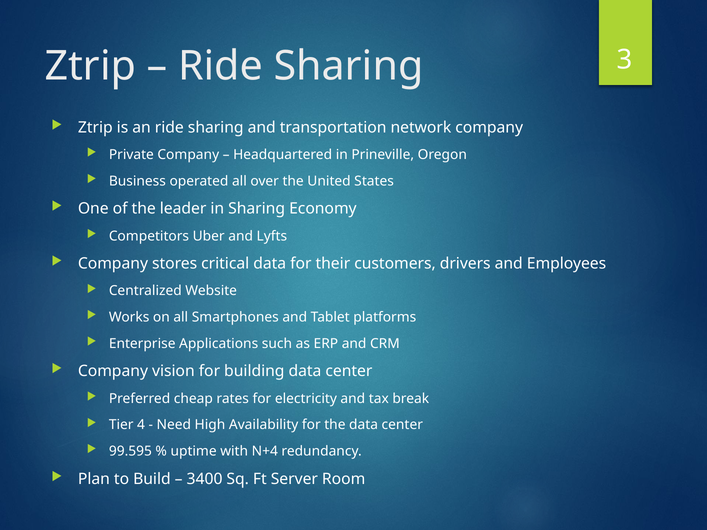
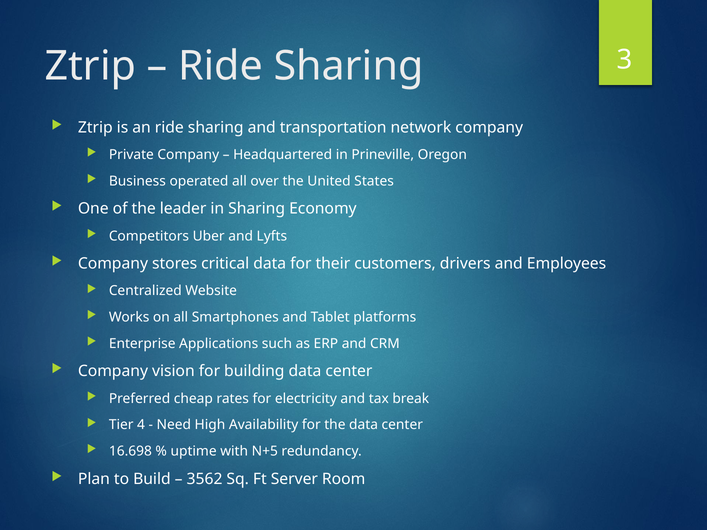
99.595: 99.595 -> 16.698 (130, 451)
N+4: N+4 -> N+5 (265, 451)
3400: 3400 -> 3562 (205, 479)
